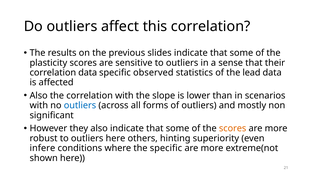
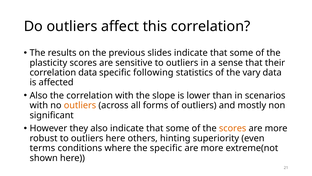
observed: observed -> following (153, 72)
lead: lead -> vary (251, 72)
outliers colour: blue -> orange (80, 105)
infere: infere -> terms (42, 148)
